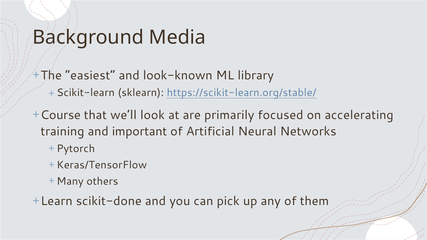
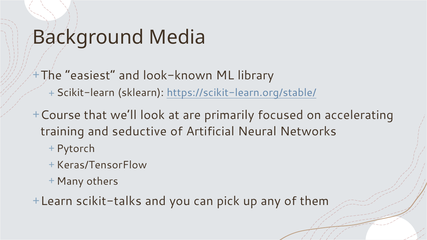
important: important -> seductive (139, 132)
scikit-done: scikit-done -> scikit-talks (109, 201)
